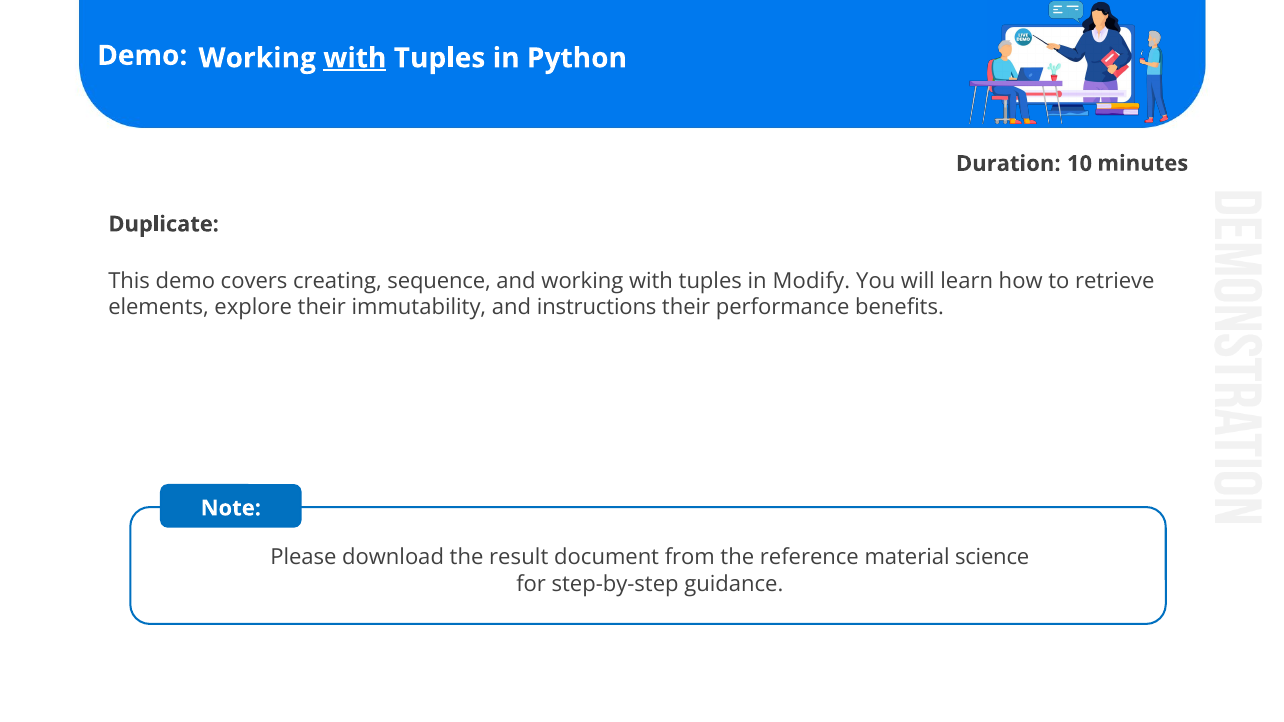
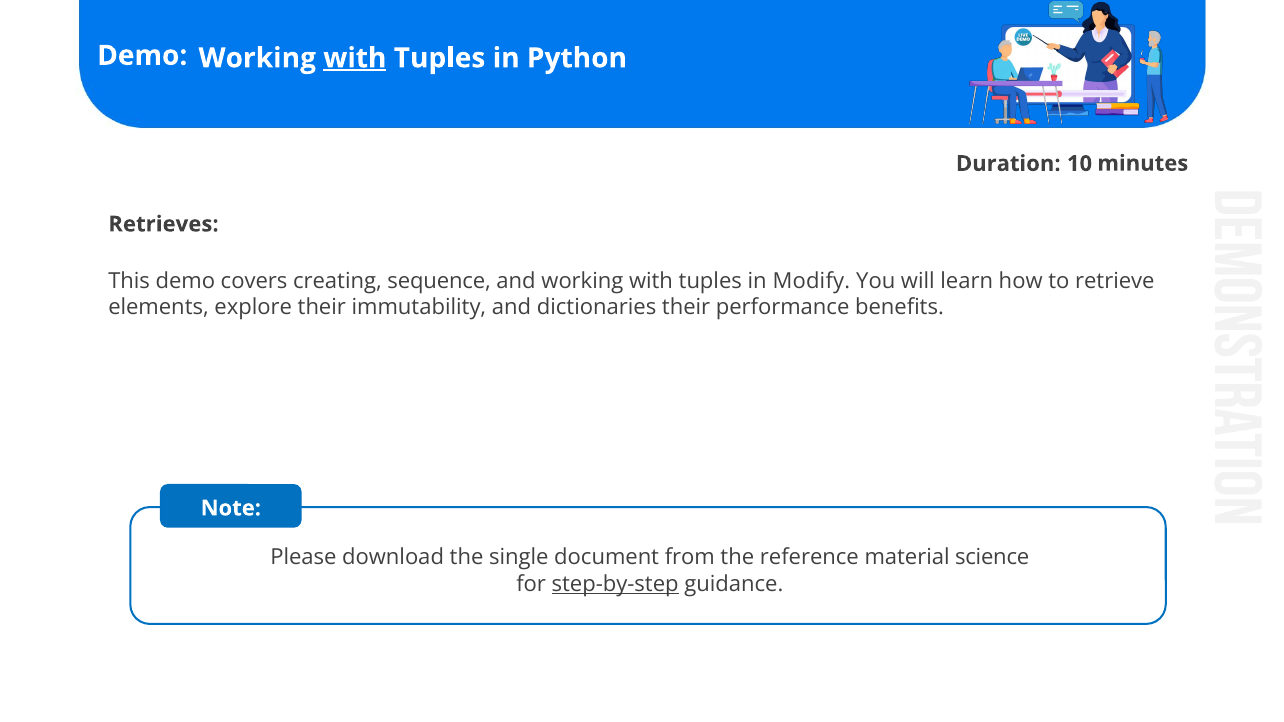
Duplicate: Duplicate -> Retrieves (163, 224)
instructions: instructions -> dictionaries (597, 308)
result: result -> single (519, 558)
step-by-step underline: none -> present (615, 584)
